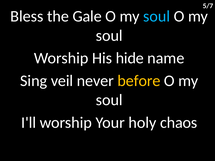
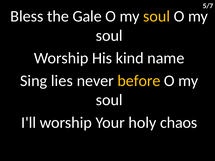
soul colour: light blue -> yellow (157, 16)
hide: hide -> kind (130, 58)
veil: veil -> lies (62, 81)
